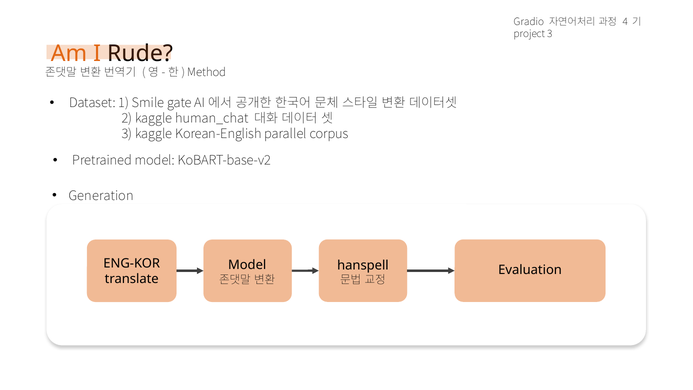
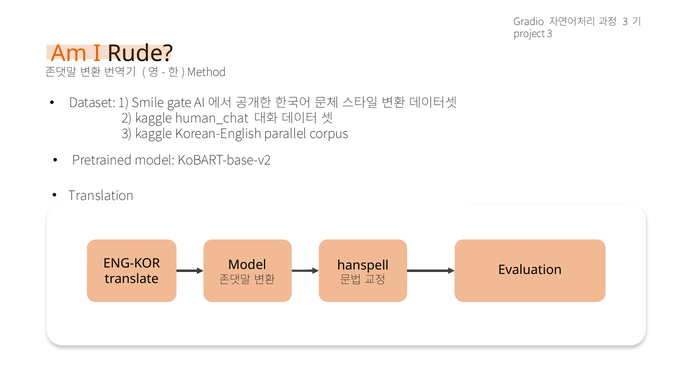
4: 4 -> 3 (625, 22)
Generation: Generation -> Translation (101, 196)
